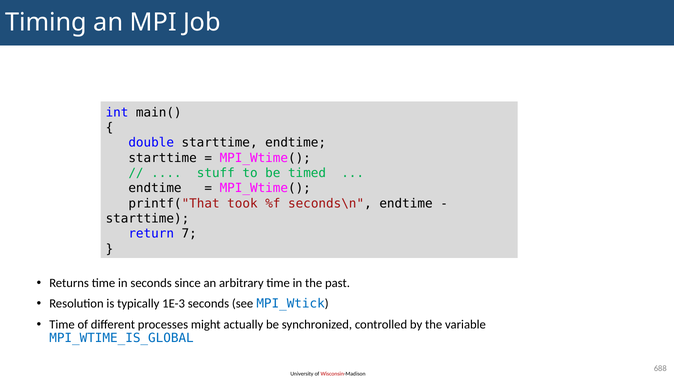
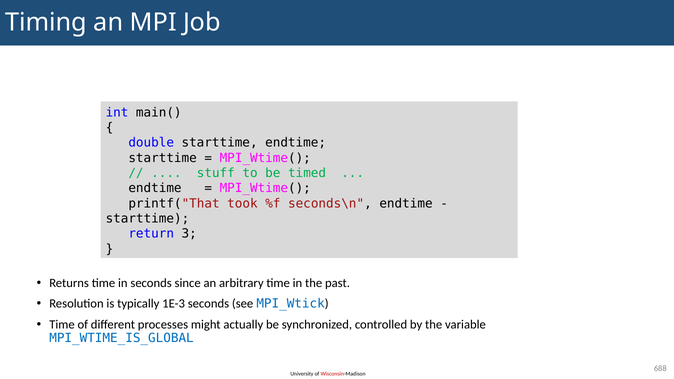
7: 7 -> 3 (189, 234)
